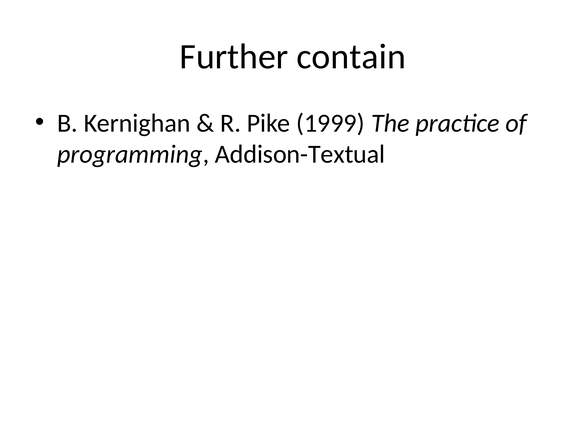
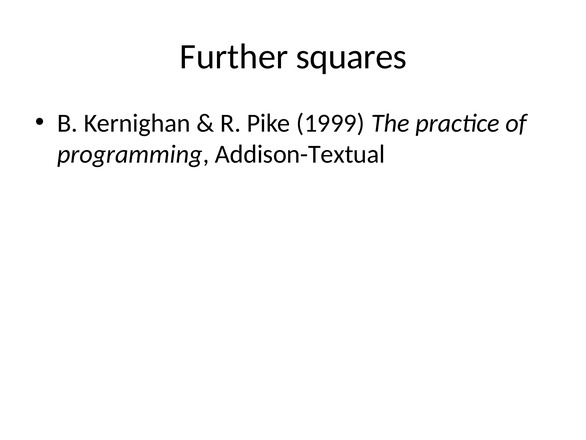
contain: contain -> squares (351, 57)
